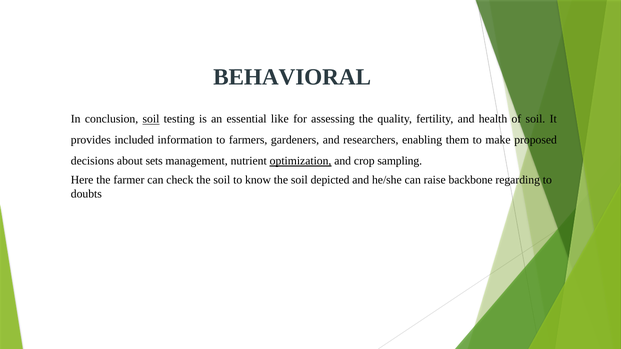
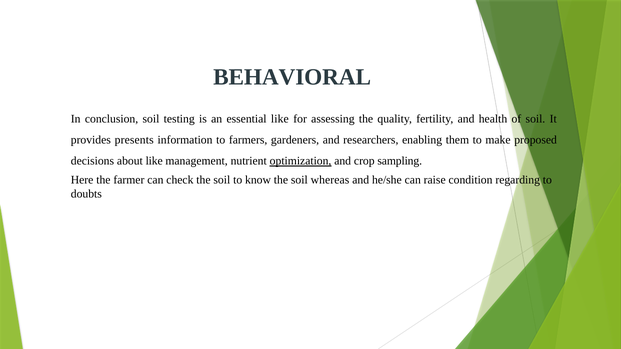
soil underline: present -> none (151, 119)
included: included -> presents (134, 140)
about sets: sets -> like (154, 161)
depicted: depicted -> whereas (330, 180)
backbone: backbone -> condition (471, 180)
